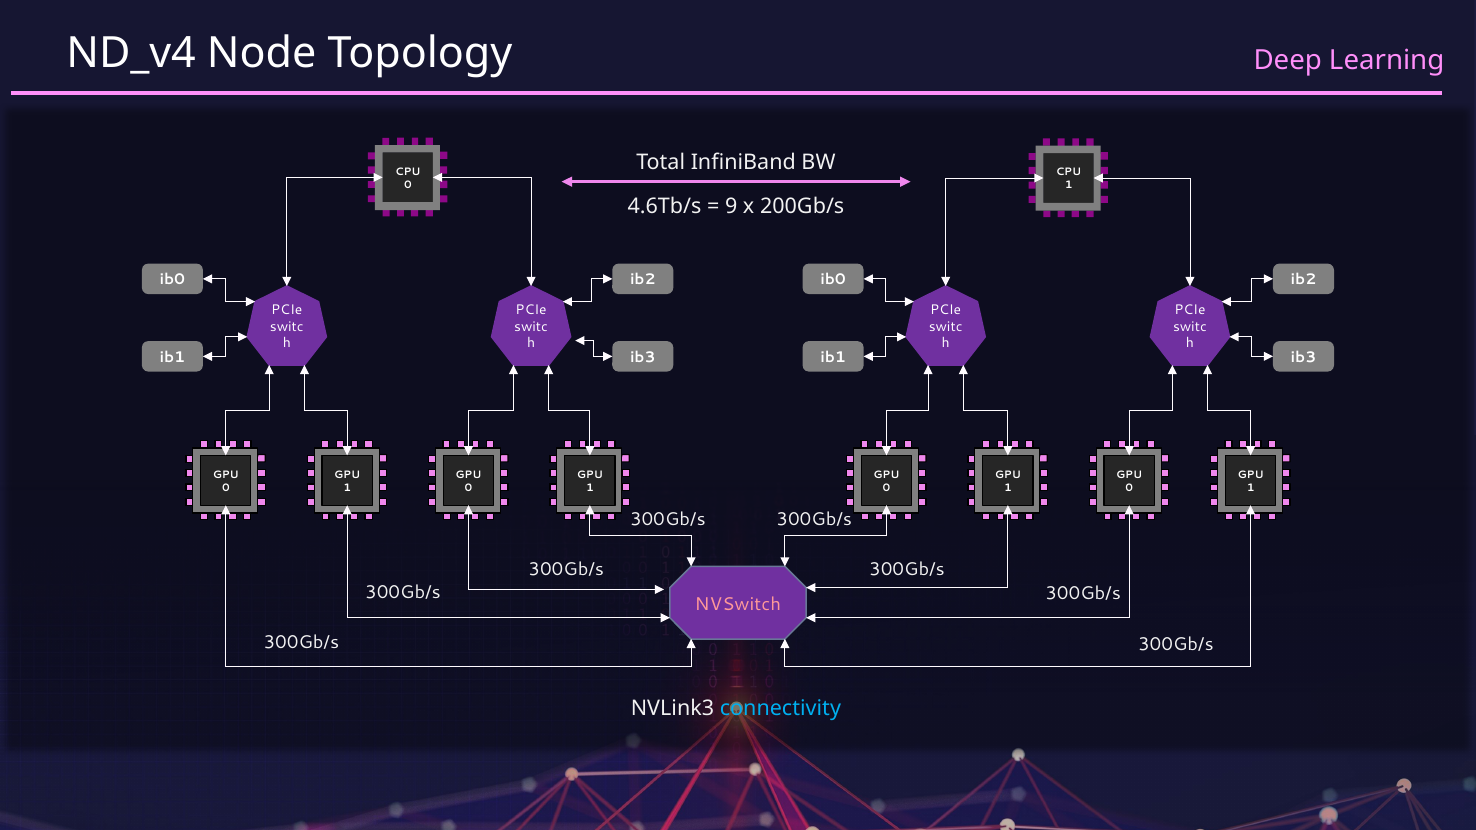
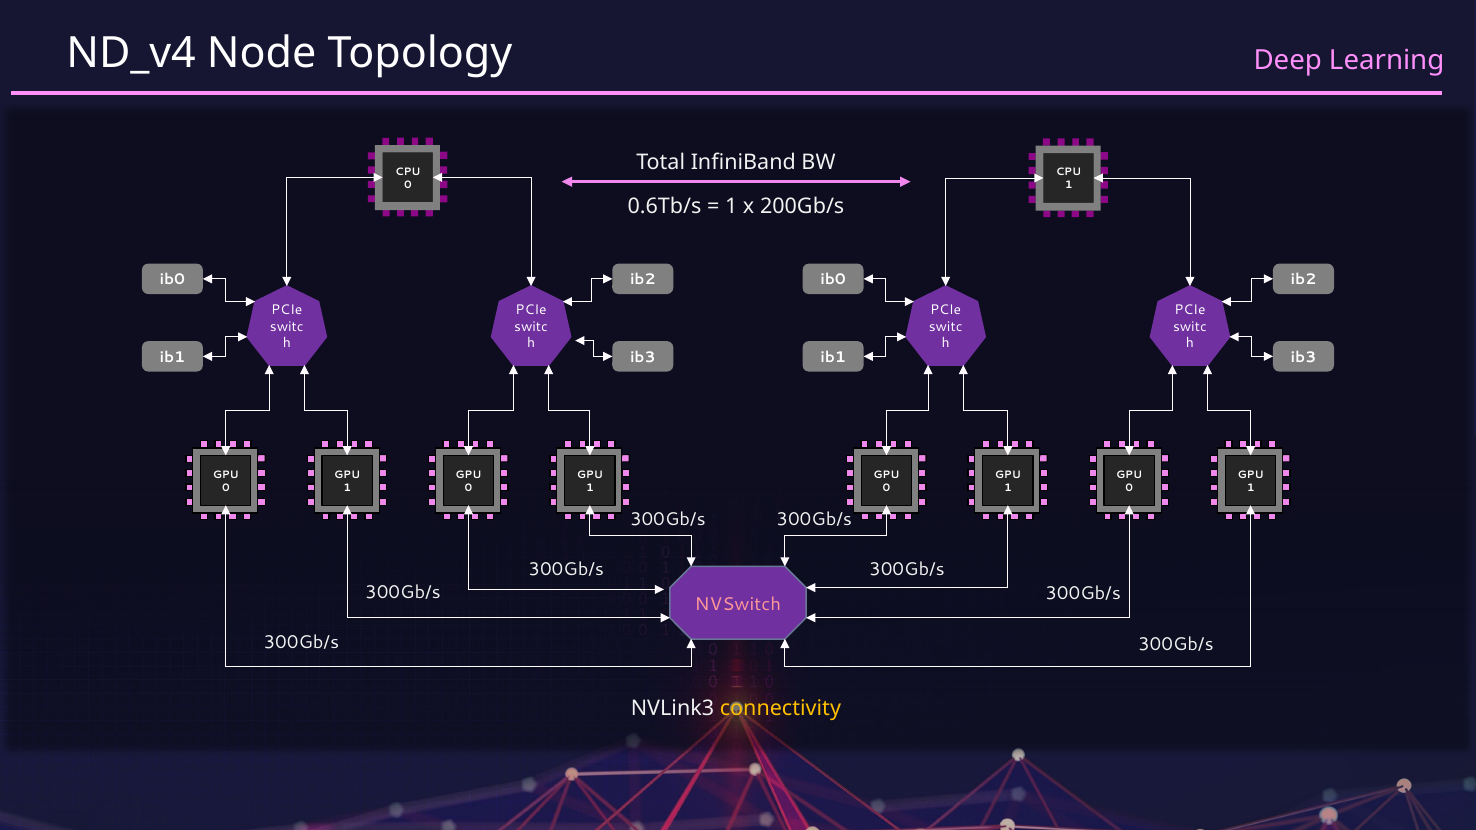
4.6Tb/s: 4.6Tb/s -> 0.6Tb/s (665, 207)
9: 9 -> 1 (731, 207)
connectivity colour: light blue -> yellow (780, 709)
